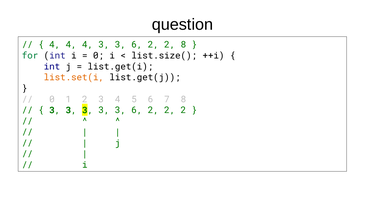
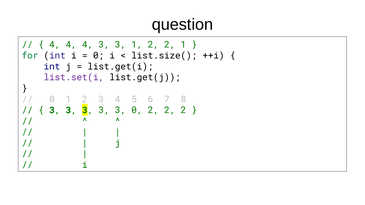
4 3 3 6: 6 -> 1 (137, 45)
2 8: 8 -> 1 (183, 45)
list.set(i colour: orange -> purple (74, 78)
3 3 3 6: 6 -> 0 (137, 110)
